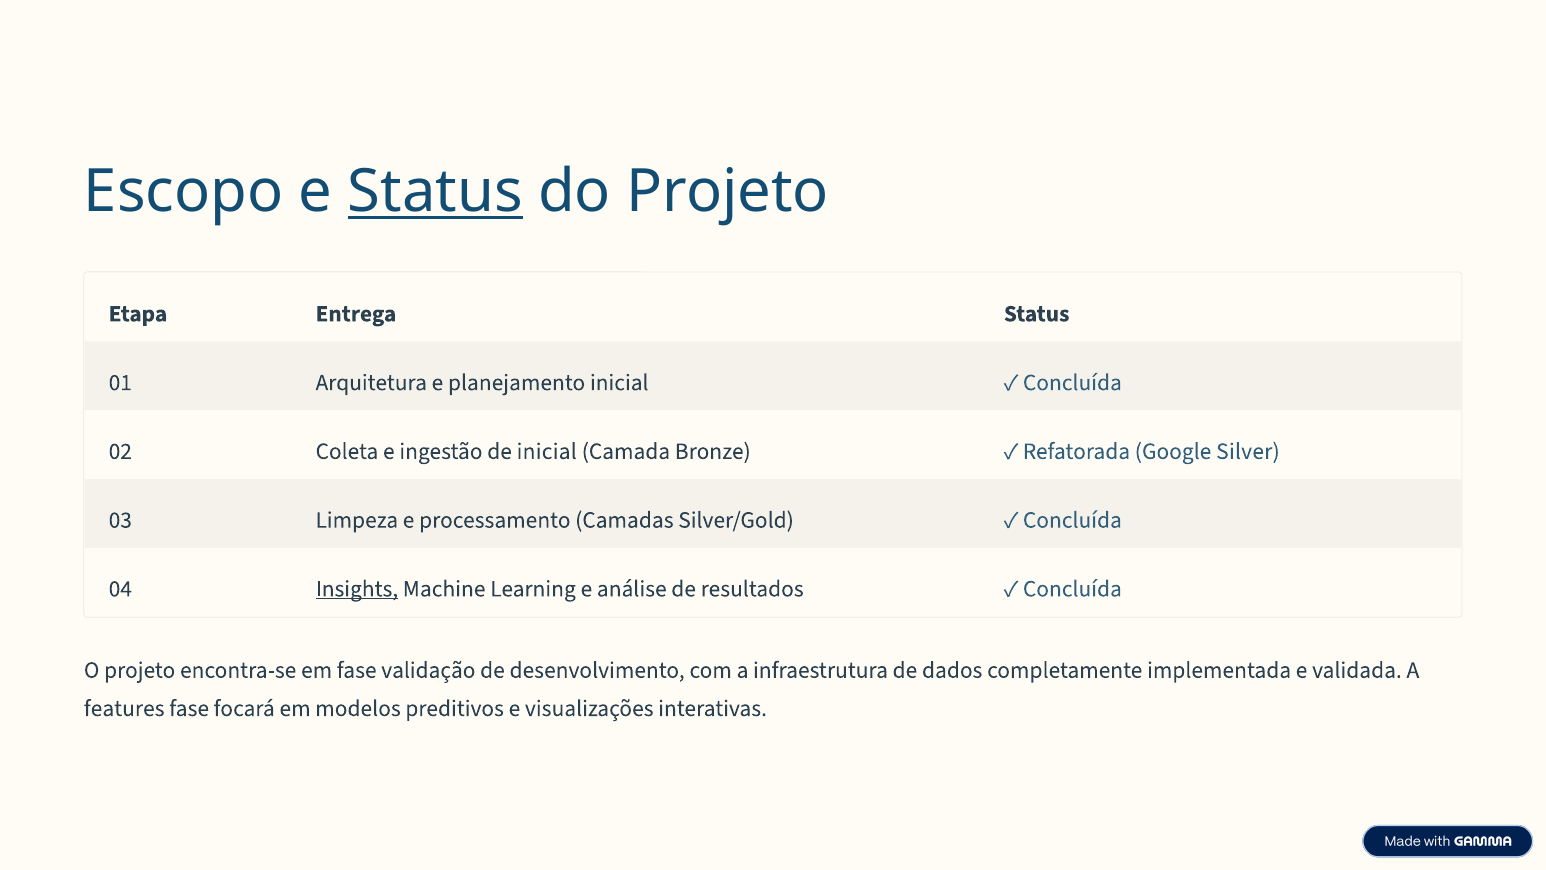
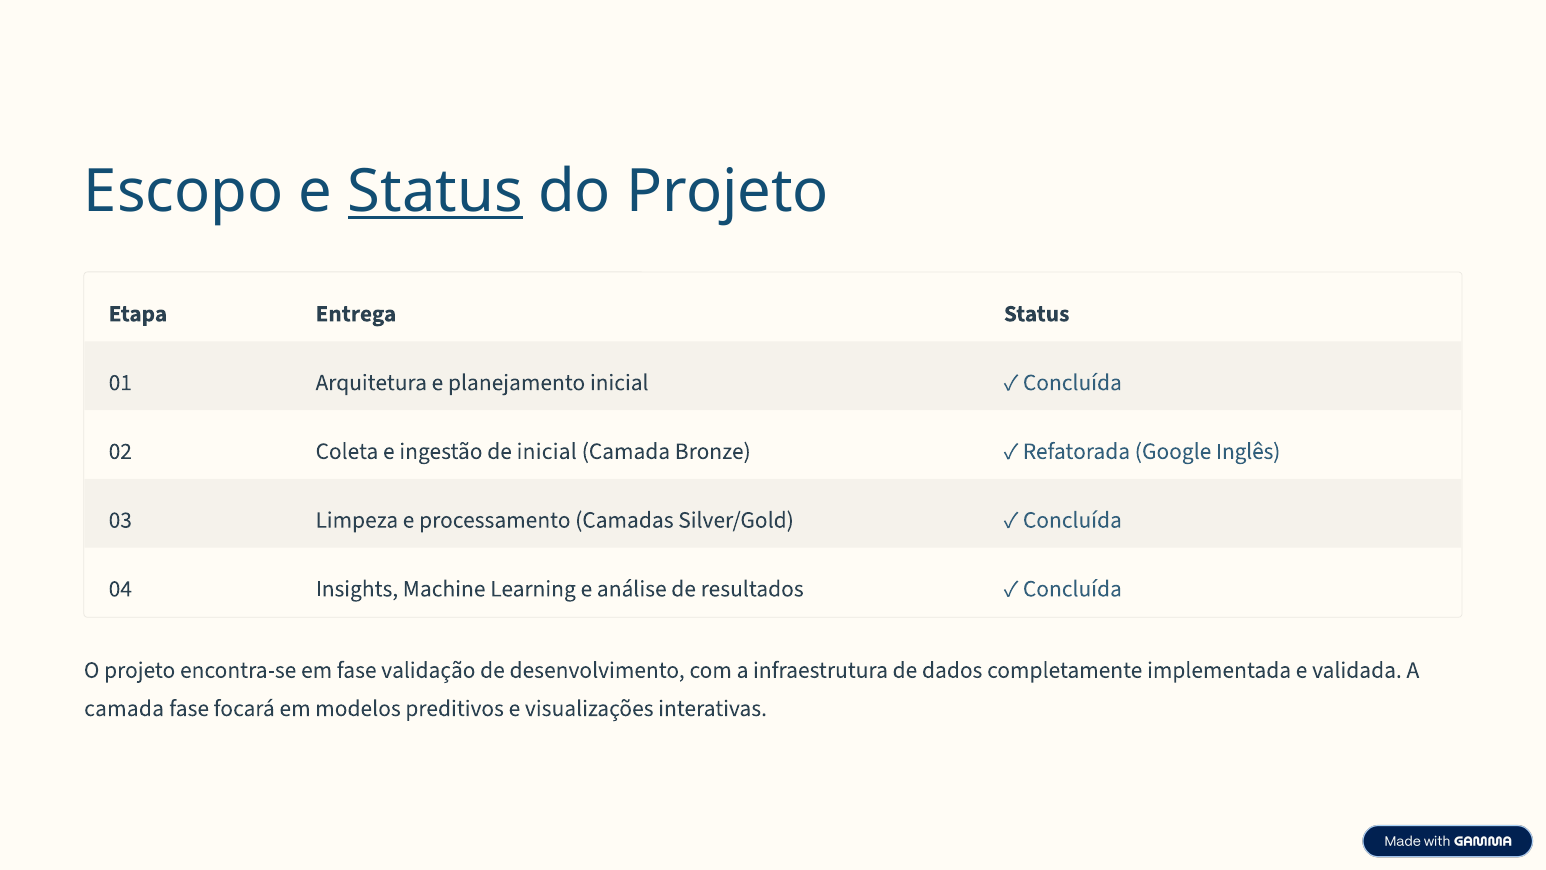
Silver: Silver -> Inglês (1248, 451)
Insights underline: present -> none (357, 588)
features: features -> camada (124, 708)
